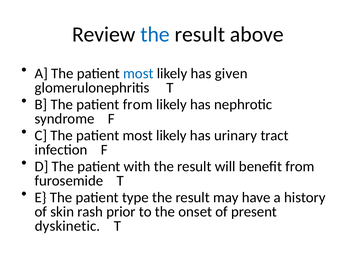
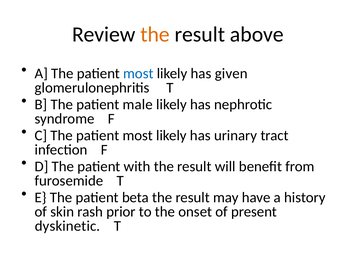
the colour: blue -> orange (155, 34)
patient from: from -> male (138, 104)
type: type -> beta (135, 197)
